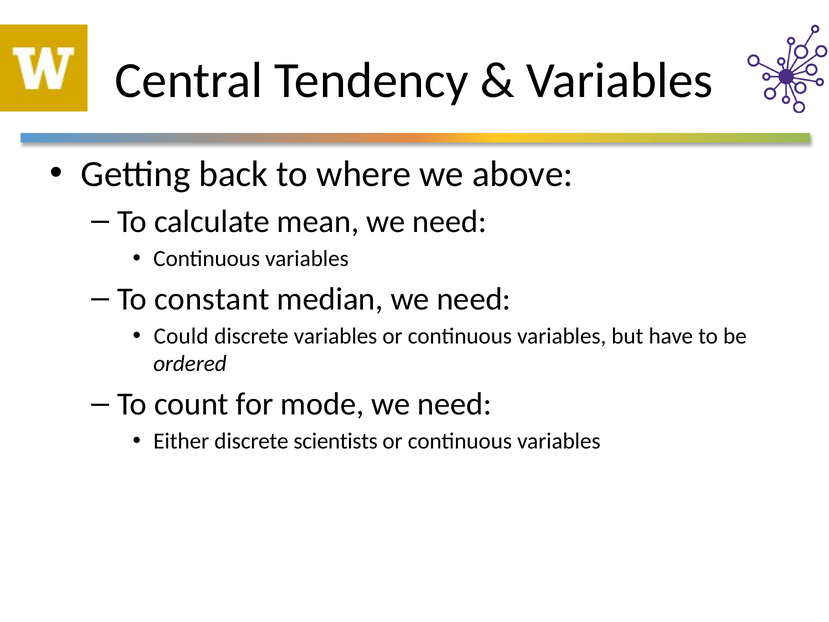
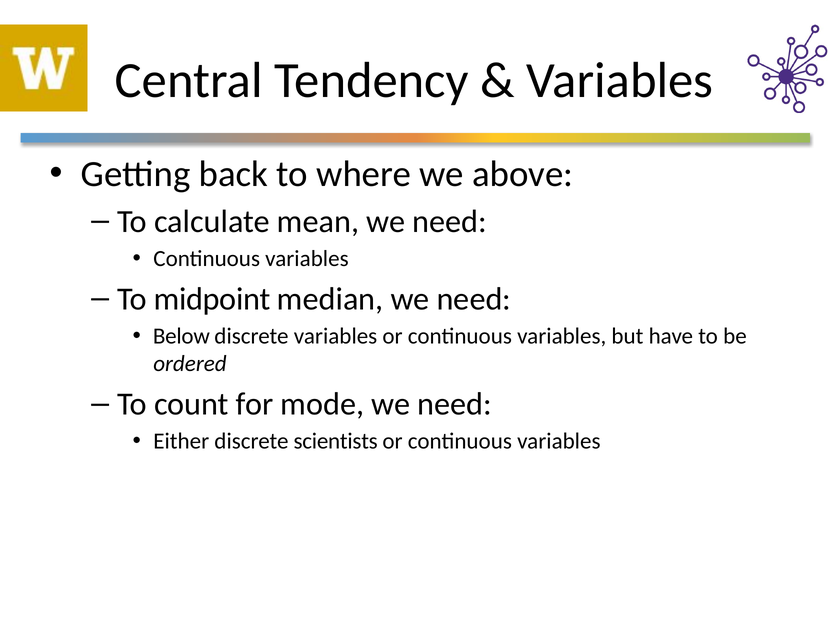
constant: constant -> midpoint (212, 299)
Could: Could -> Below (181, 336)
